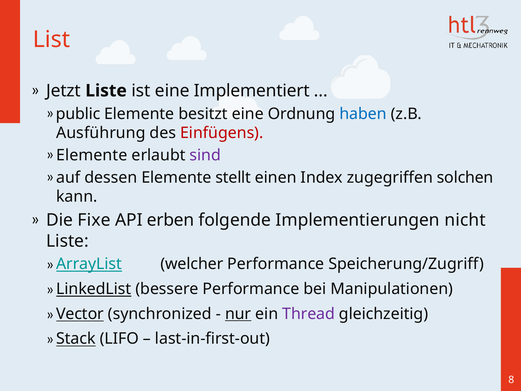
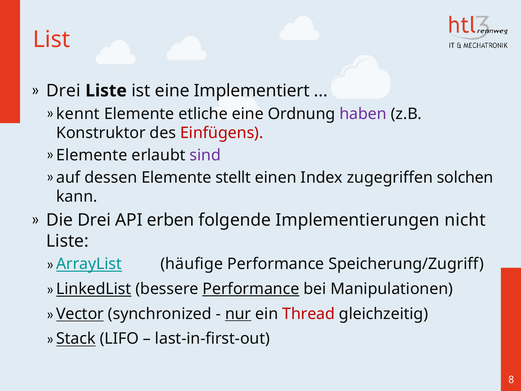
Jetzt: Jetzt -> Drei (63, 91)
public: public -> kennt (78, 114)
besitzt: besitzt -> etliche (203, 114)
haben colour: blue -> purple (363, 114)
Ausführung: Ausführung -> Konstruktor (101, 133)
Die Fixe: Fixe -> Drei (94, 220)
welcher: welcher -> häufige (192, 264)
Performance underline: none -> present (251, 289)
Thread colour: purple -> red (309, 314)
